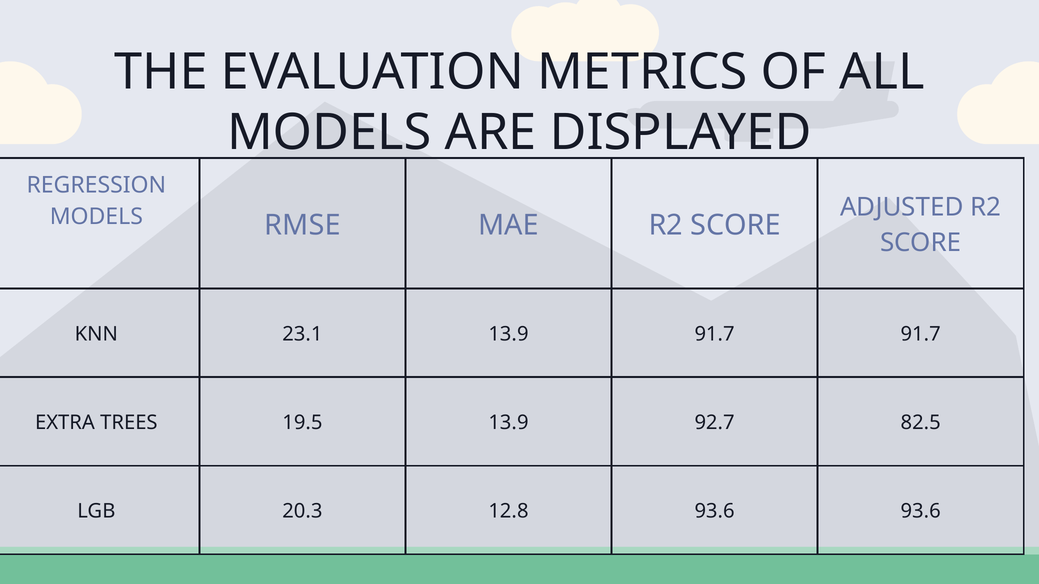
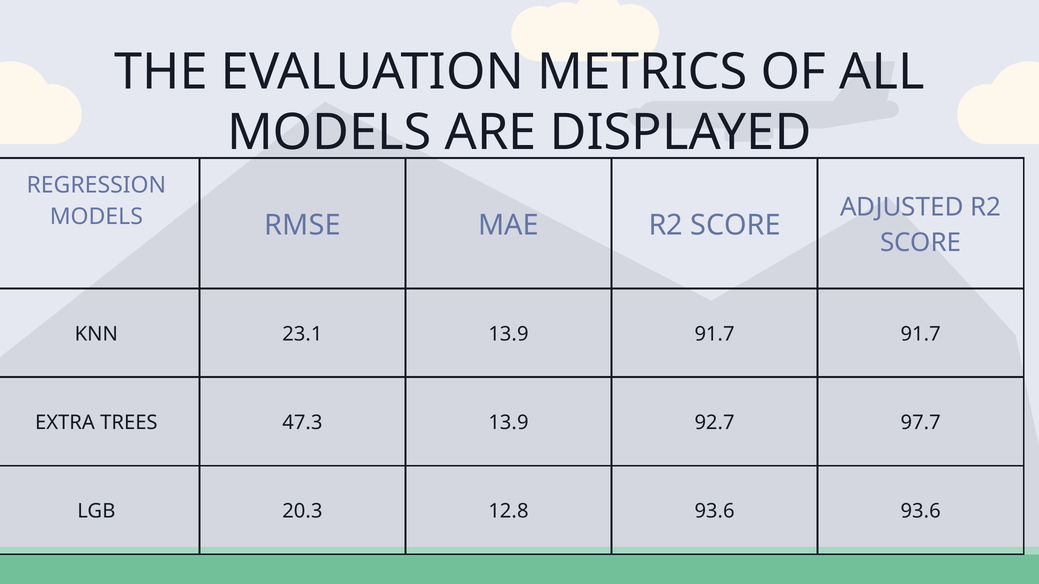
19.5: 19.5 -> 47.3 (302, 423)
82.5: 82.5 -> 97.7 (921, 423)
